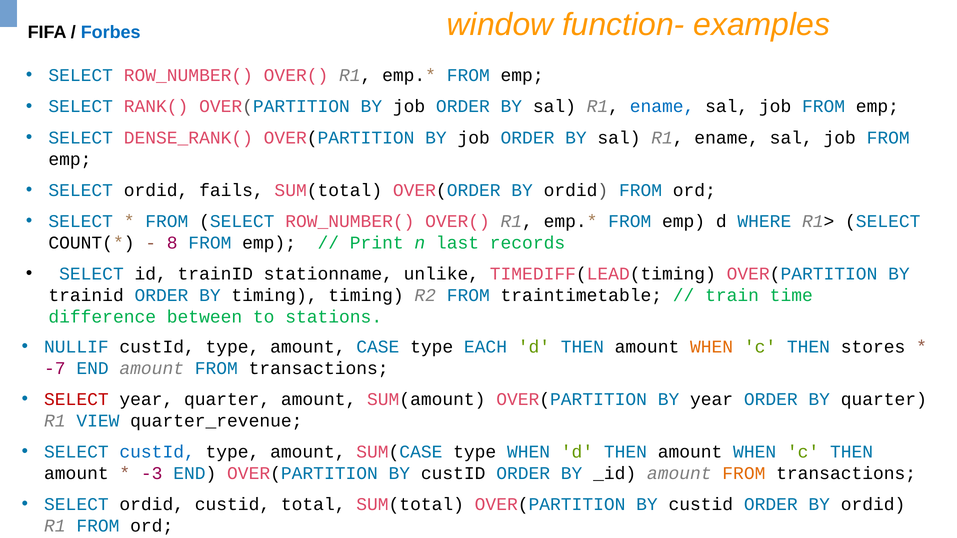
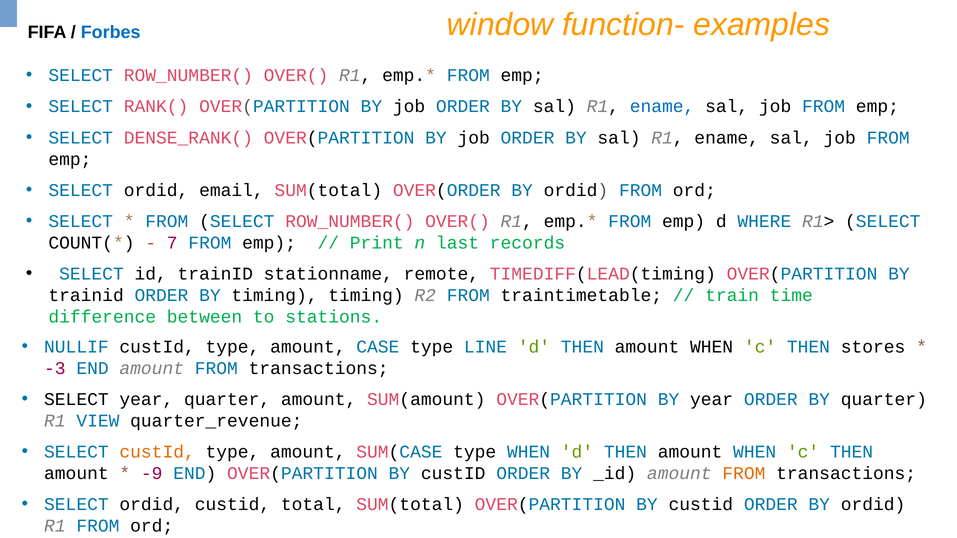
fails: fails -> email (231, 190)
8: 8 -> 7 (172, 243)
unlike: unlike -> remote (441, 274)
EACH: EACH -> LINE (485, 347)
WHEN colour: orange -> black (712, 347)
-7: -7 -> -3 (55, 368)
SELECT colour: red -> black (76, 399)
custId colour: blue -> orange (157, 452)
-3: -3 -> -9 (152, 474)
